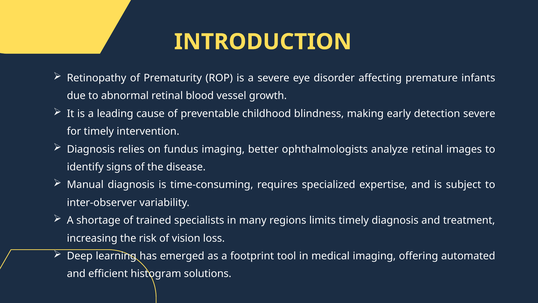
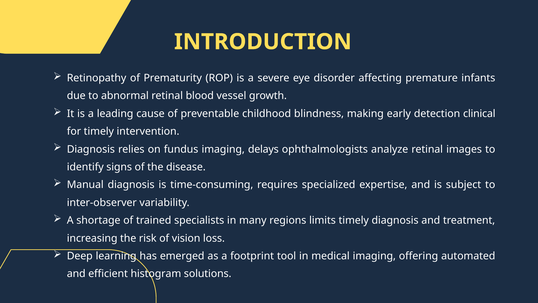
detection severe: severe -> clinical (479, 113)
better: better -> delays (263, 149)
